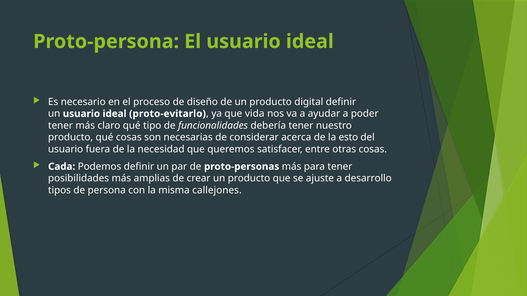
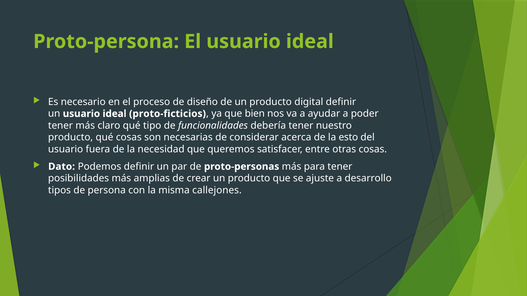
proto-evitarlo: proto-evitarlo -> proto-ficticios (168, 114)
vida: vida -> bien (255, 114)
Cada: Cada -> Dato (62, 167)
